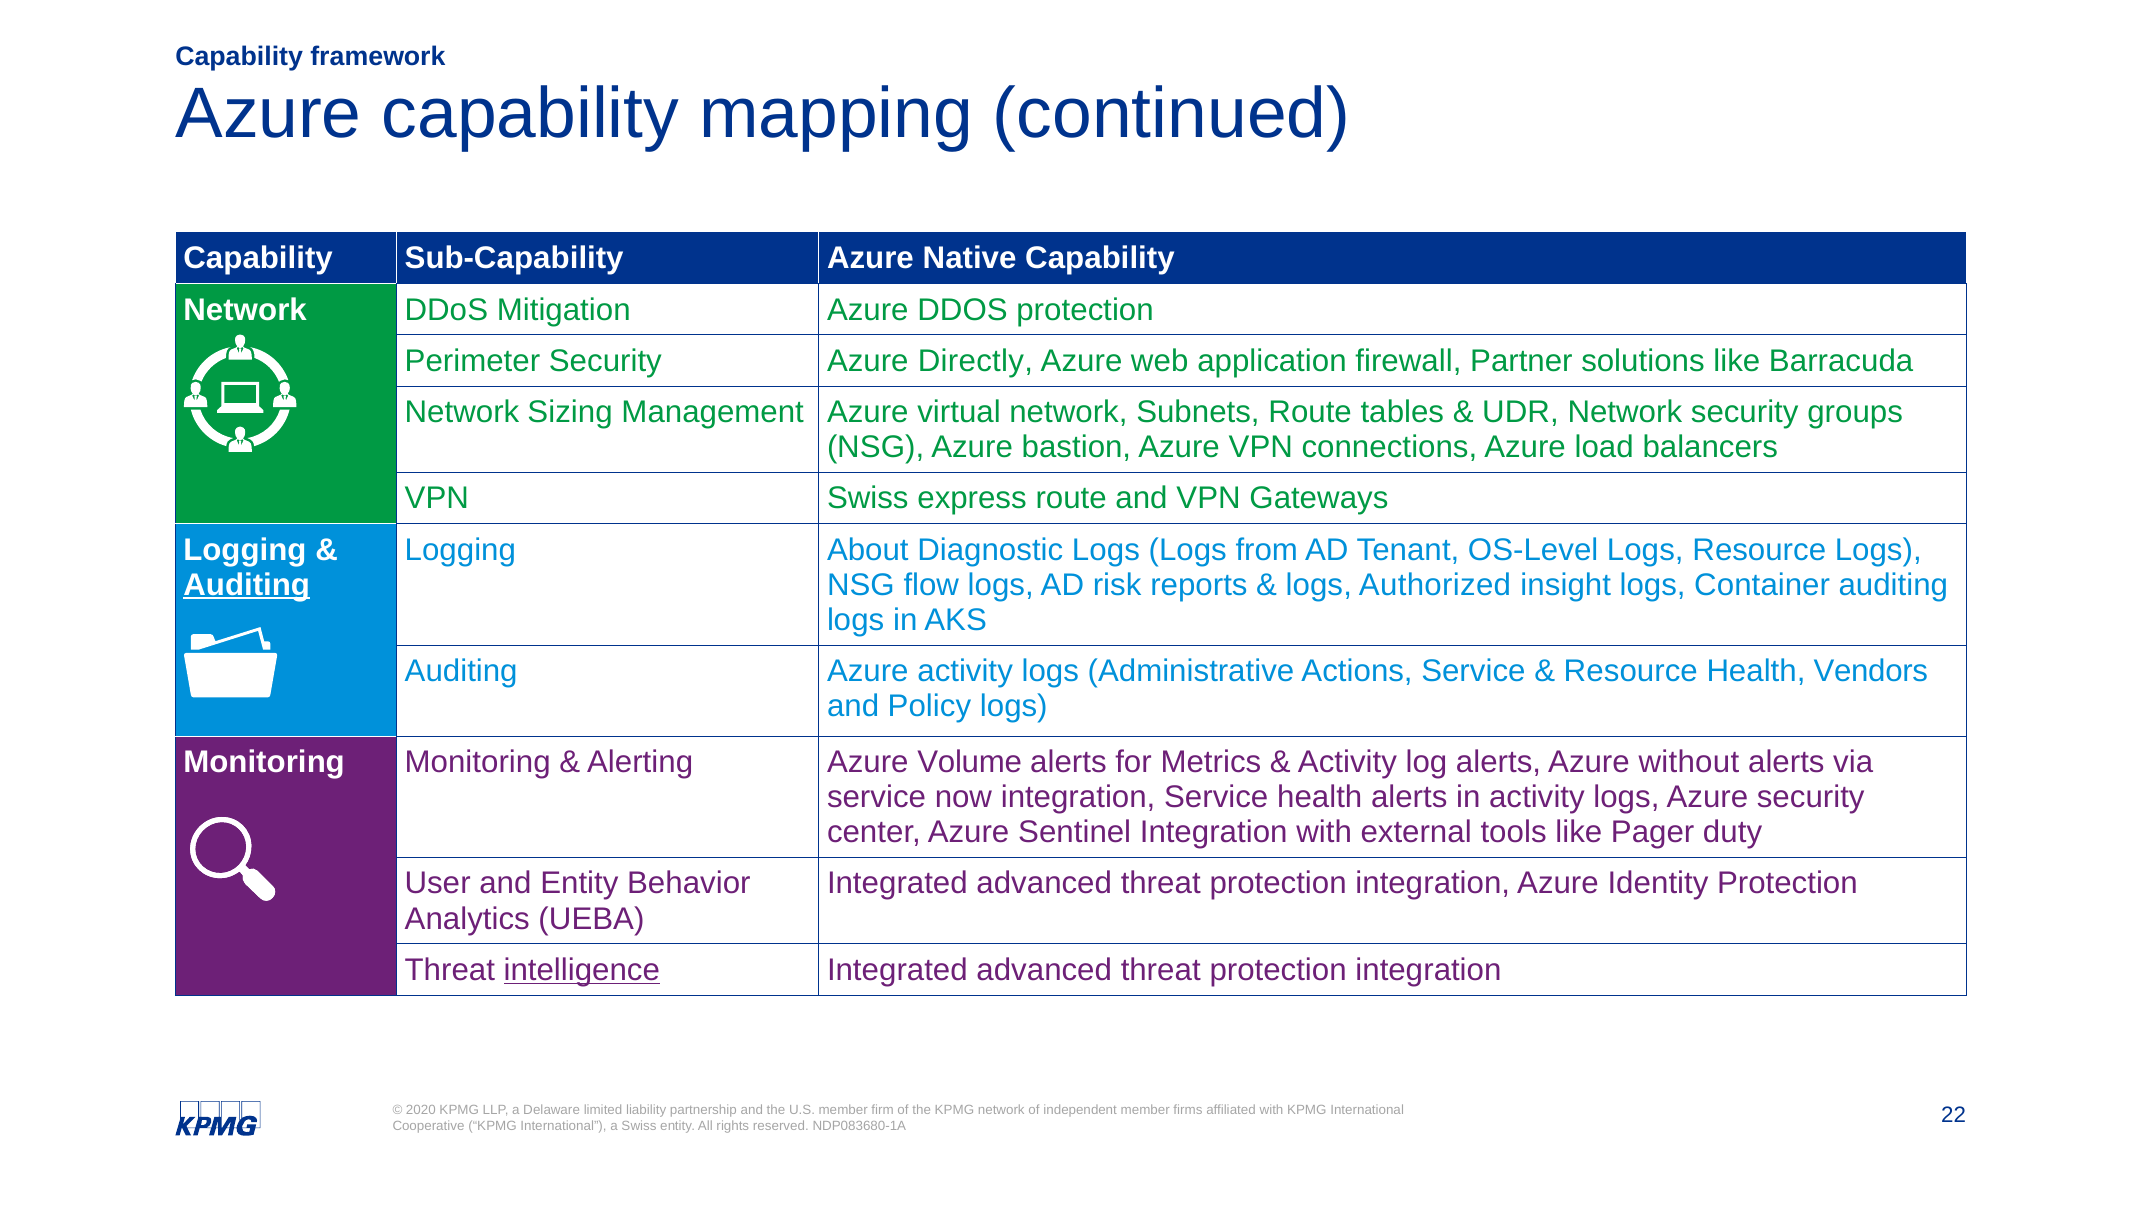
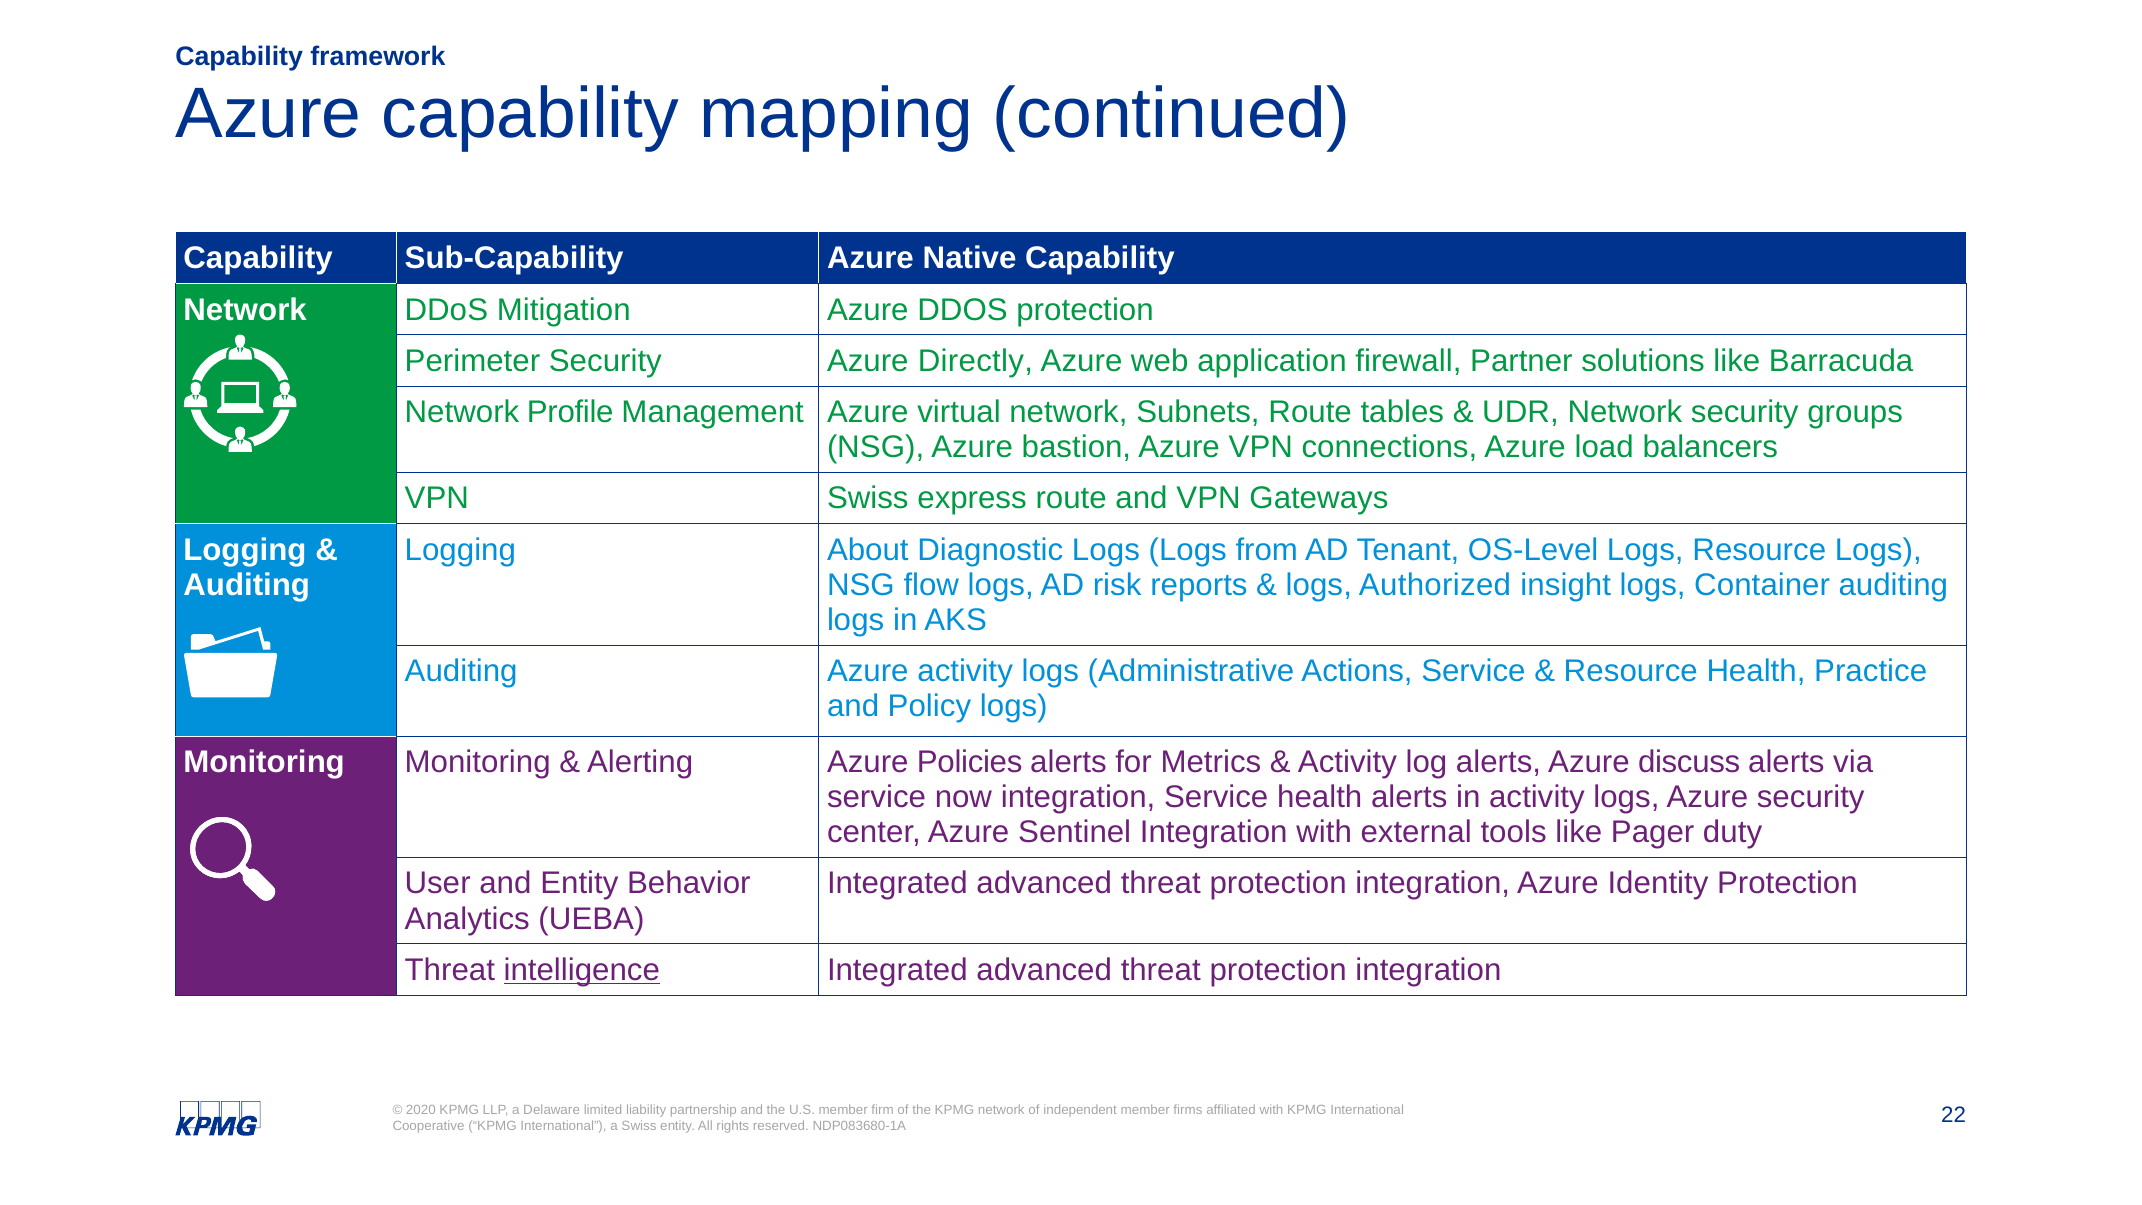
Sizing: Sizing -> Profile (570, 412)
Auditing underline: present -> none (247, 585)
Vendors: Vendors -> Practice (1871, 671)
Volume: Volume -> Policies (970, 762)
without: without -> discuss (1689, 762)
